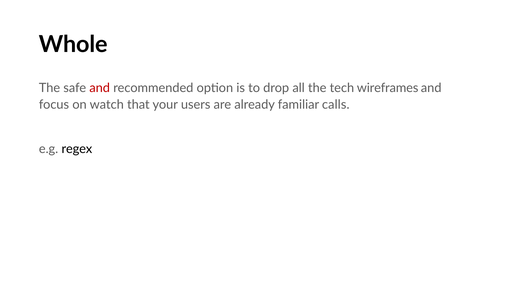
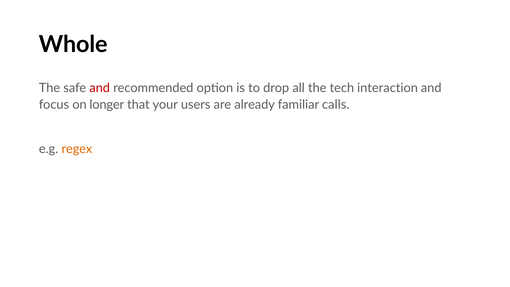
wireframes: wireframes -> interaction (388, 88)
watch: watch -> longer (107, 105)
regex colour: black -> orange (77, 149)
